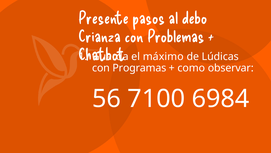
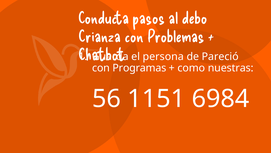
Presente: Presente -> Conducta (104, 18)
máximo: máximo -> persona (163, 56)
Lúdicas: Lúdicas -> Pareció (220, 56)
observar: observar -> nuestras (231, 68)
7100: 7100 -> 1151 (156, 98)
